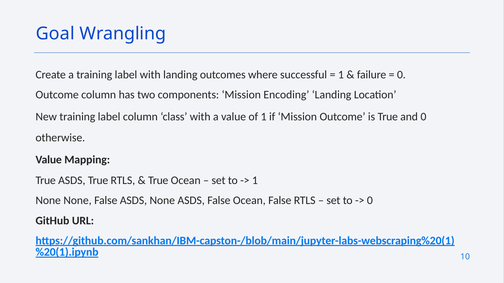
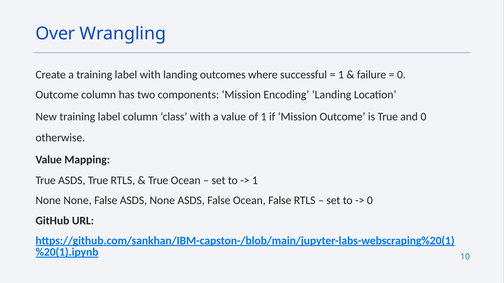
Goal: Goal -> Over (55, 34)
